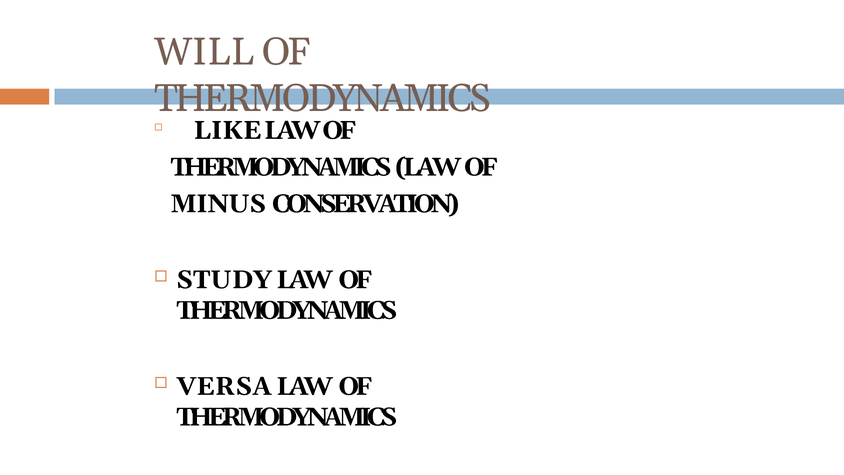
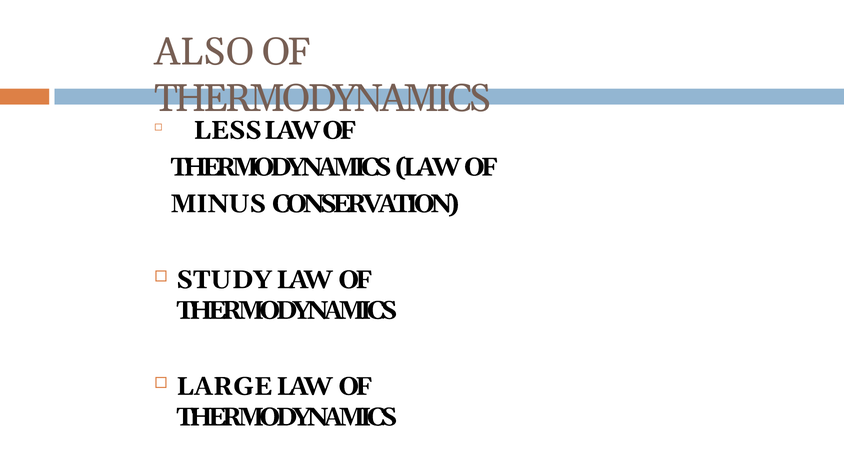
WILL: WILL -> ALSO (204, 52)
LIKE: LIKE -> LESS (228, 130)
VERSA: VERSA -> LARGE (224, 386)
